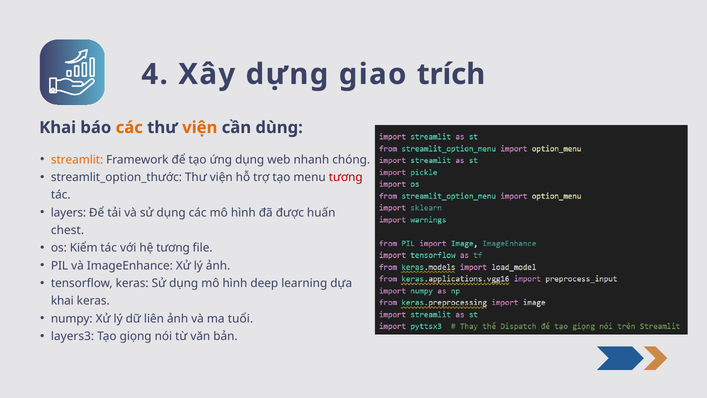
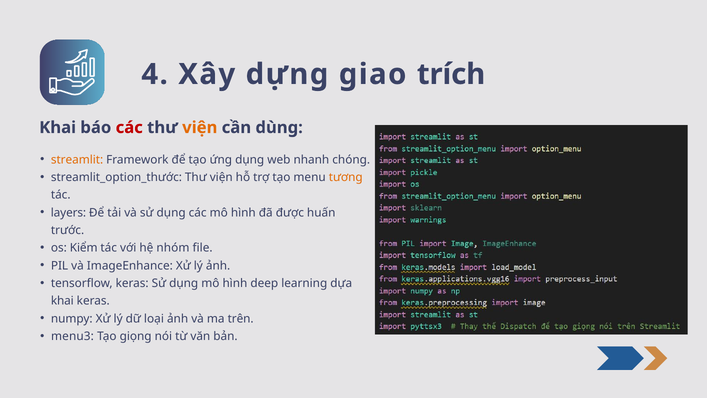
các colour: orange -> red (129, 127)
tương colour: red -> orange (346, 177)
chest: chest -> trước (68, 230)
hệ tương: tương -> nhóm (173, 248)
liên: liên -> loại (154, 318)
tuổi: tuổi -> trên (241, 318)
layers3: layers3 -> menu3 (72, 336)
